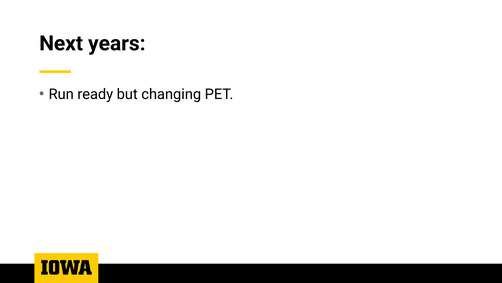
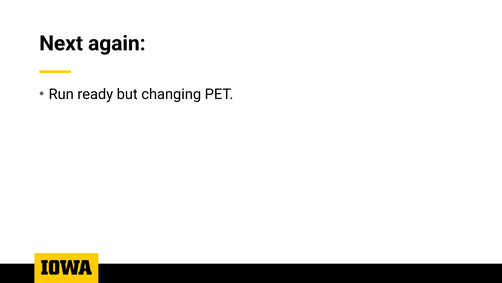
years: years -> again (117, 43)
